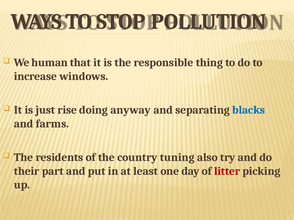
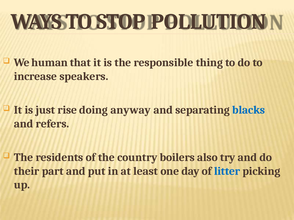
windows: windows -> speakers (84, 76)
farms: farms -> refers (52, 124)
tuning: tuning -> boilers (177, 158)
litter colour: red -> blue (227, 171)
